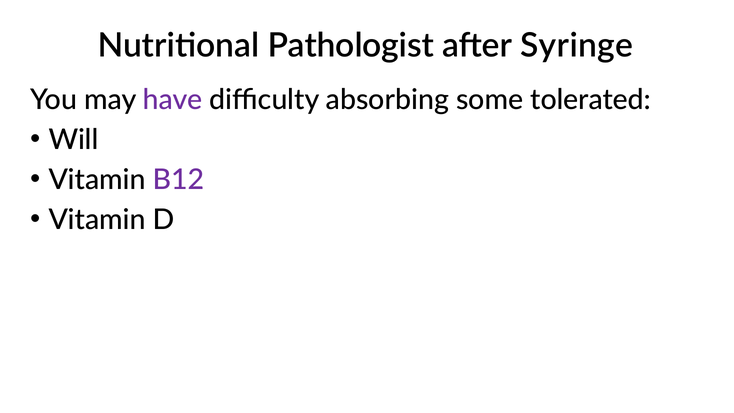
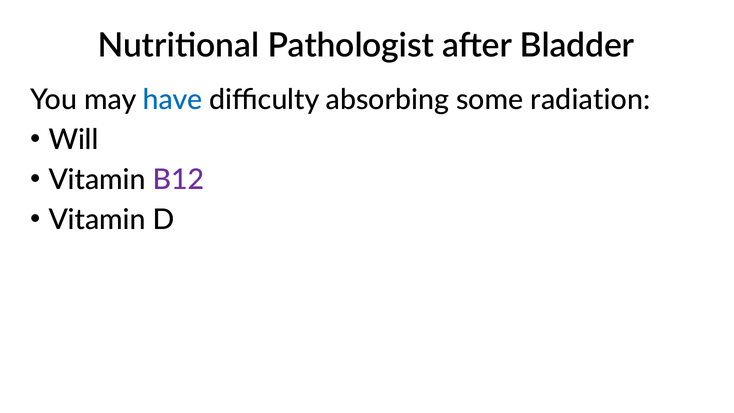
Syringe: Syringe -> Bladder (577, 45)
have colour: purple -> blue (173, 100)
tolerated: tolerated -> radiation (590, 100)
